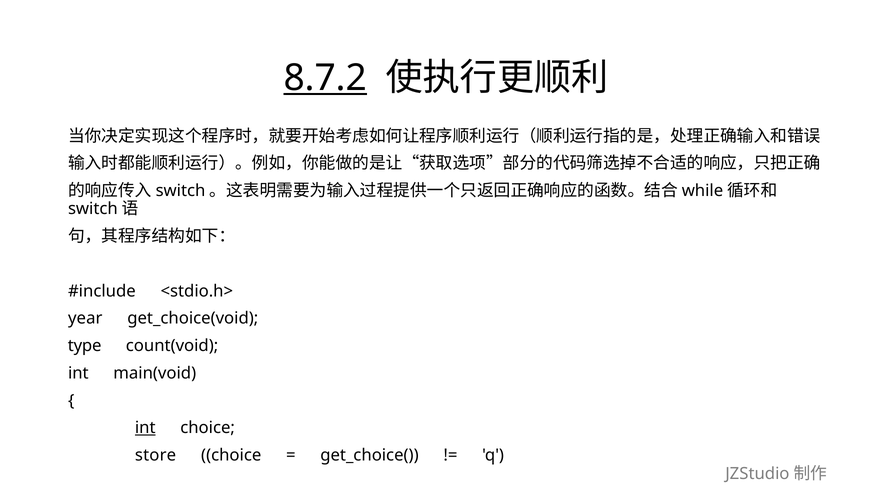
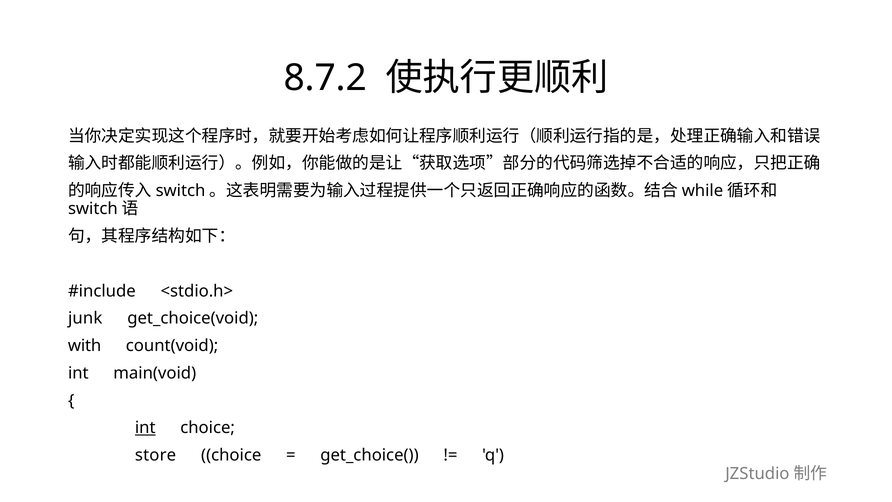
8.7.2 underline: present -> none (325, 78)
year: year -> junk (85, 318)
type: type -> with (85, 346)
